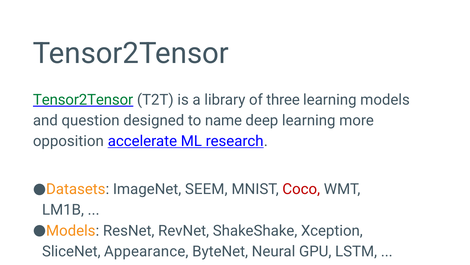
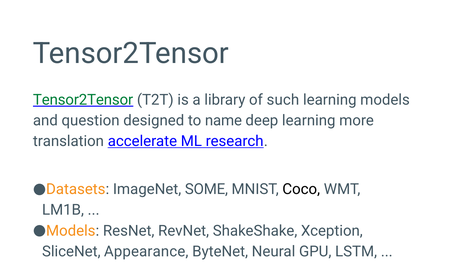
three: three -> such (283, 100)
opposition: opposition -> translation (68, 141)
SEEM: SEEM -> SOME (206, 189)
Coco colour: red -> black (301, 189)
